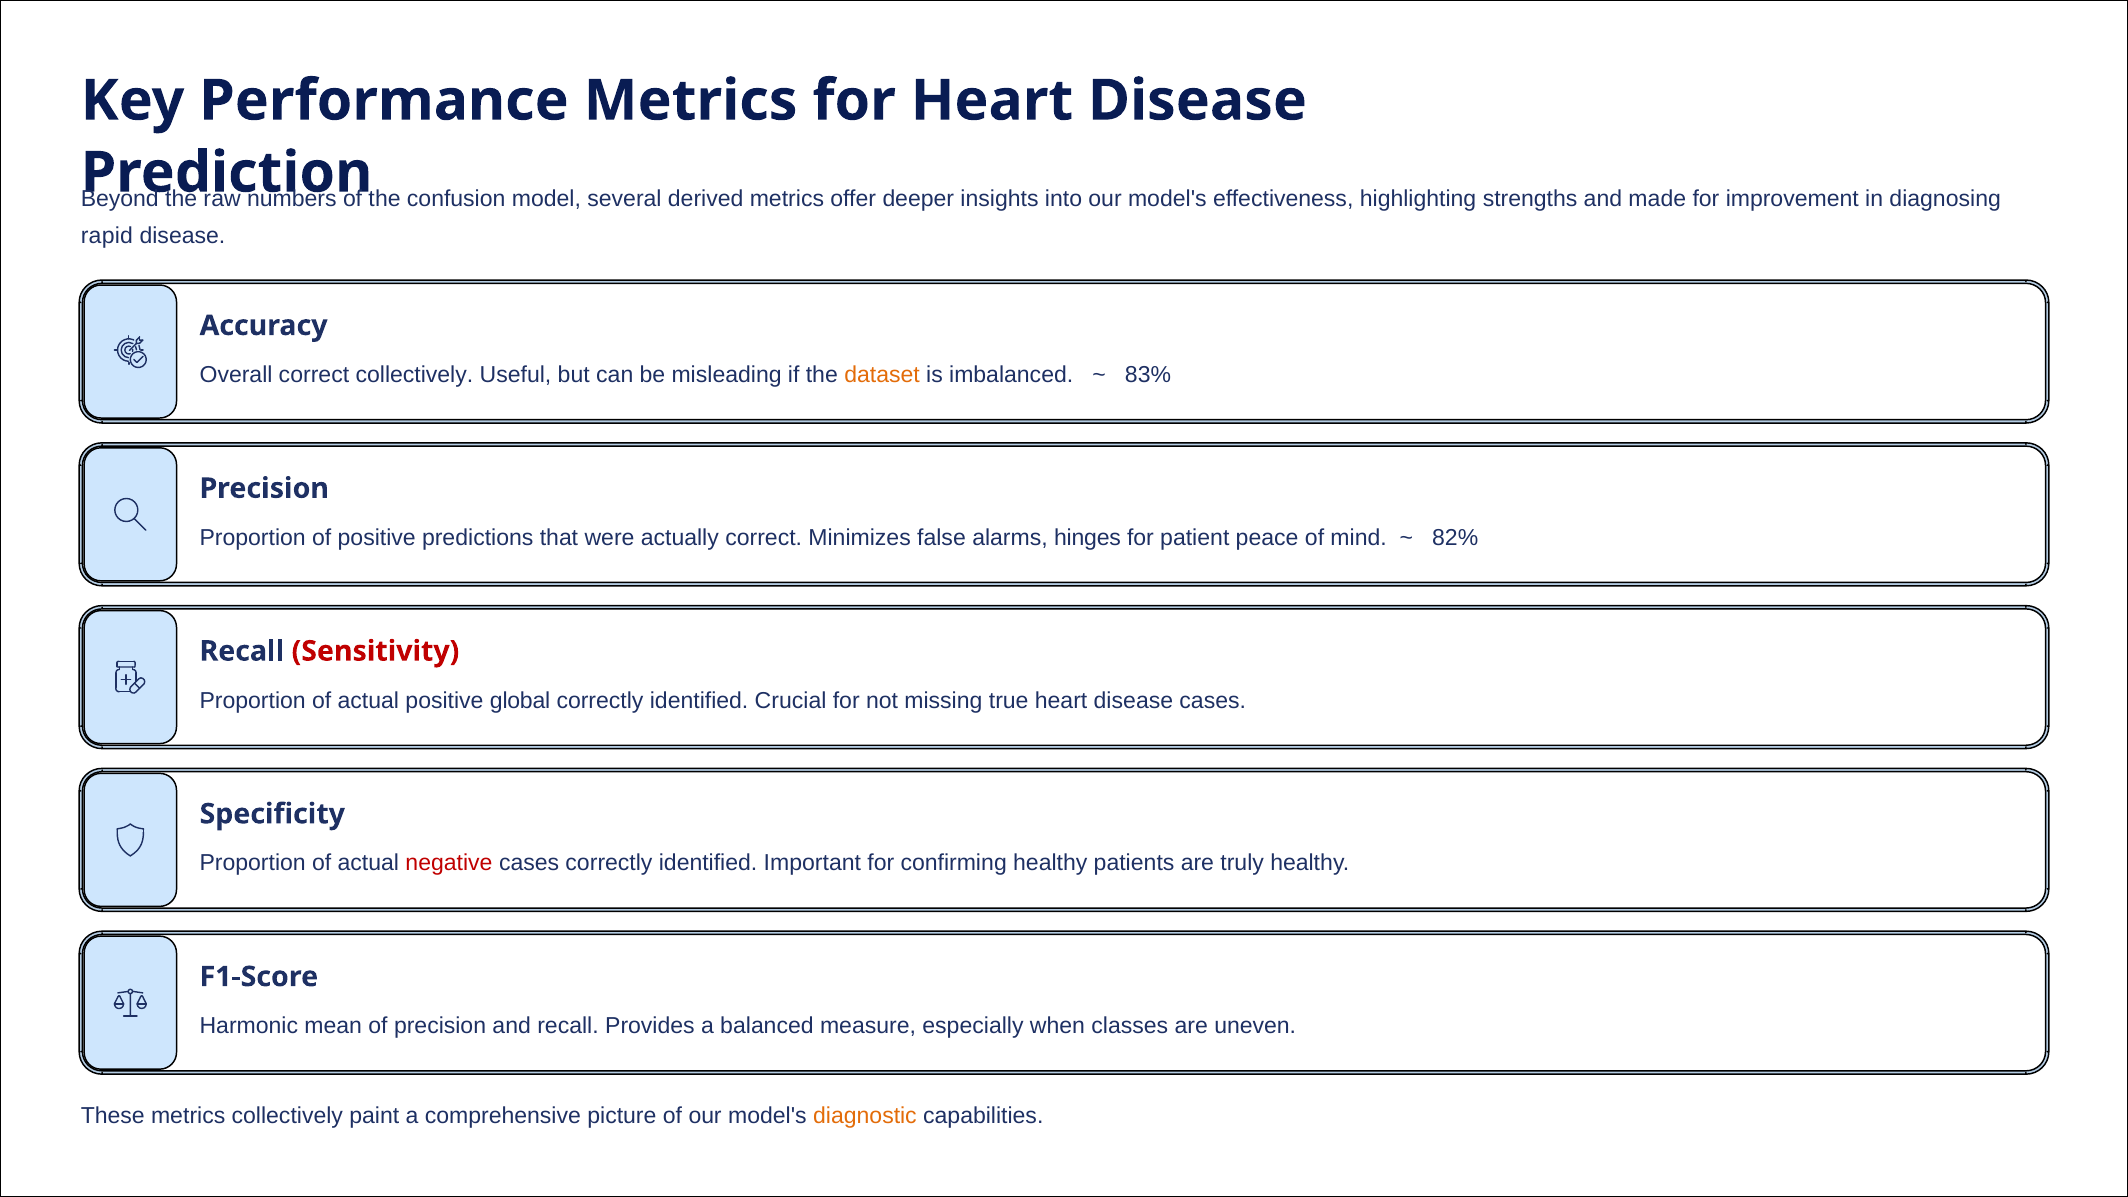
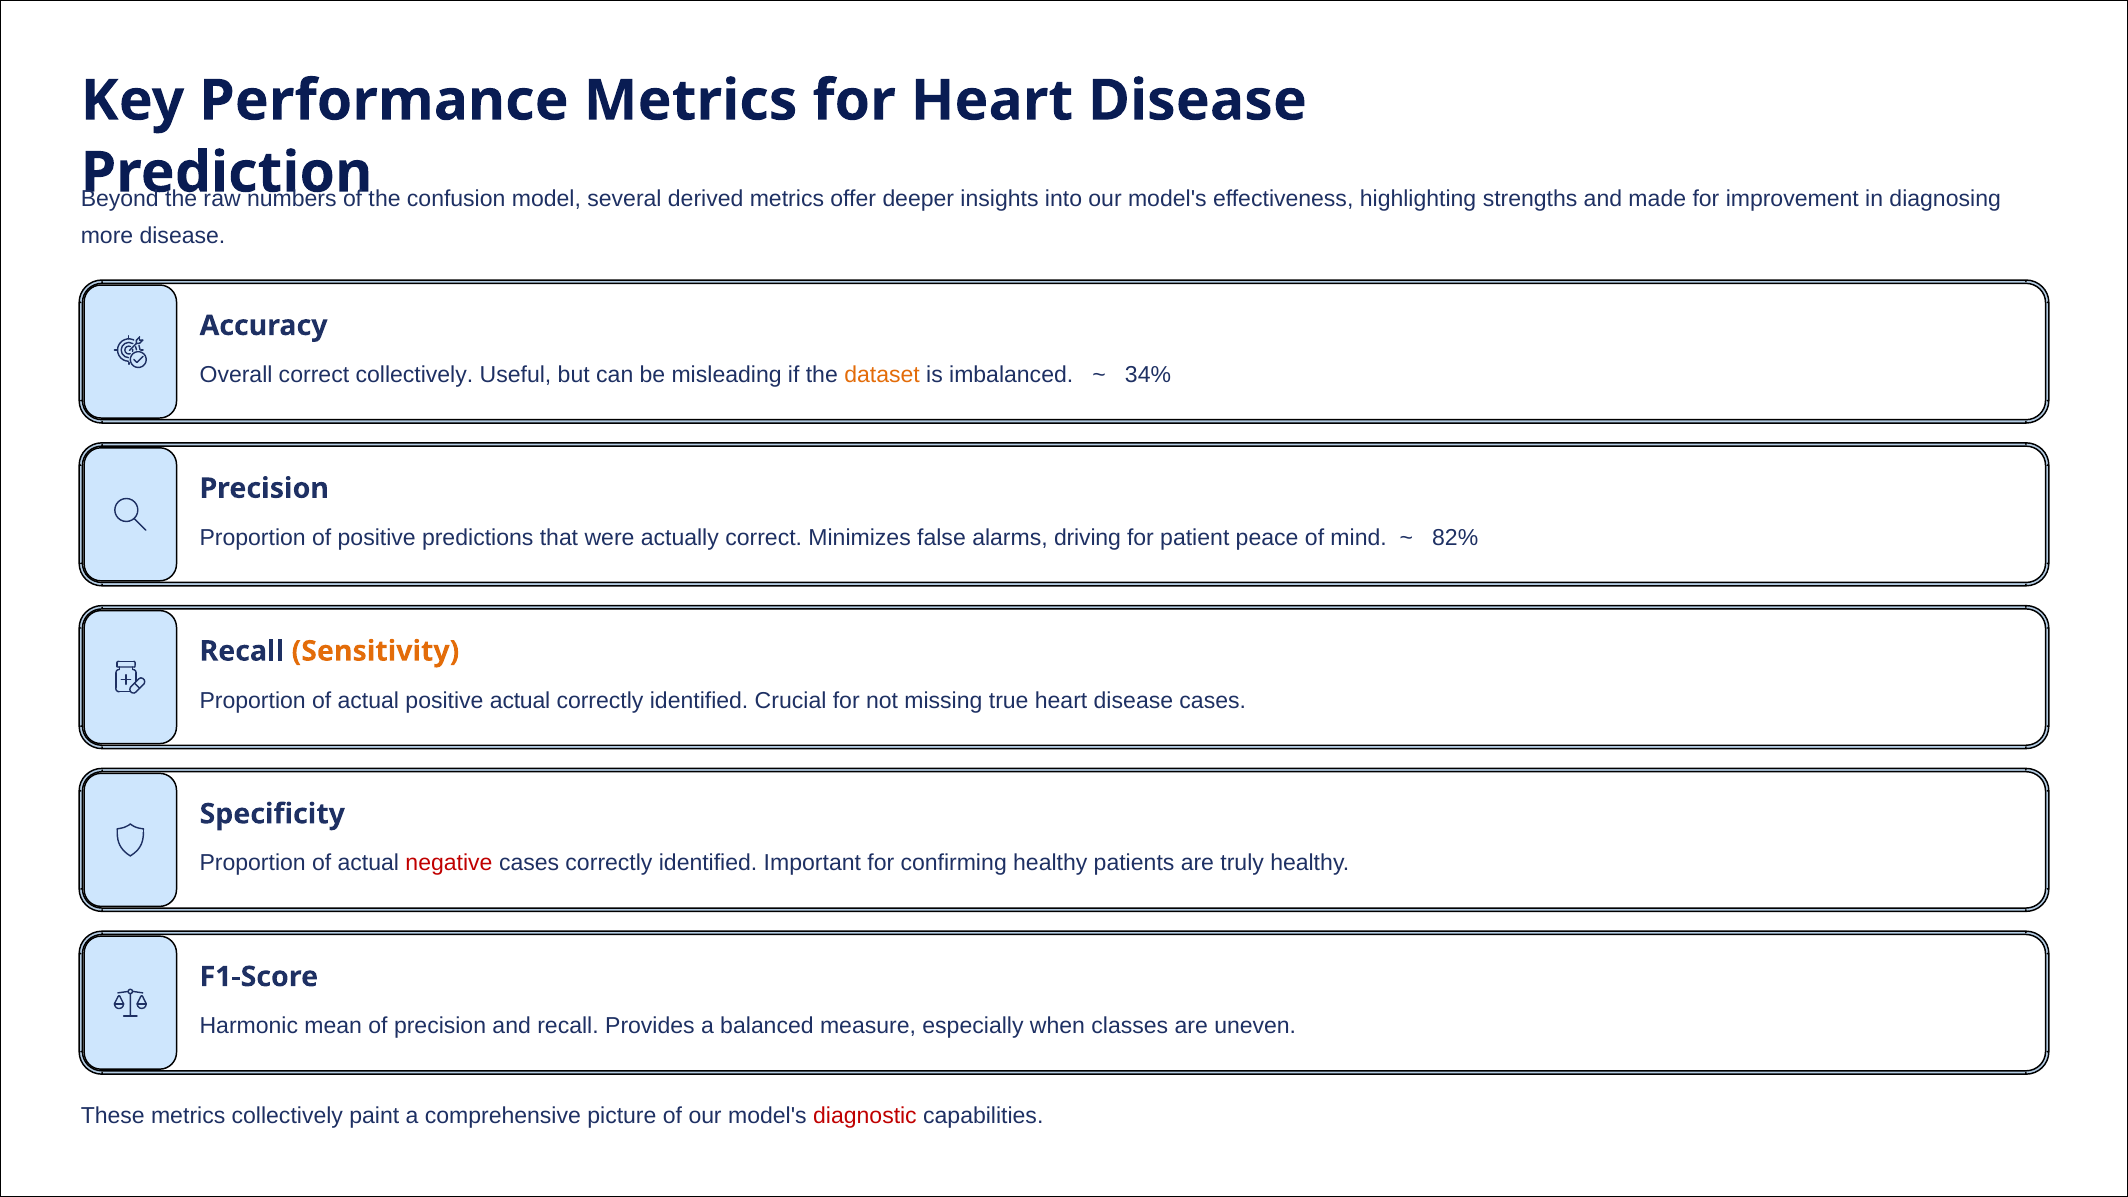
rapid: rapid -> more (107, 236)
83%: 83% -> 34% (1148, 375)
hinges: hinges -> driving (1087, 538)
Sensitivity colour: red -> orange (375, 651)
positive global: global -> actual (520, 701)
diagnostic colour: orange -> red (865, 1116)
